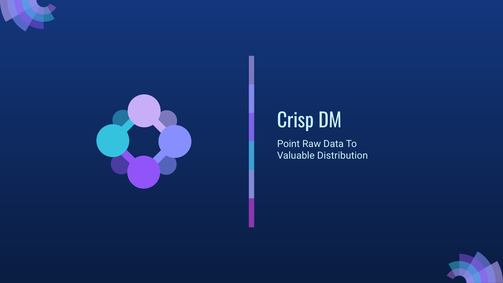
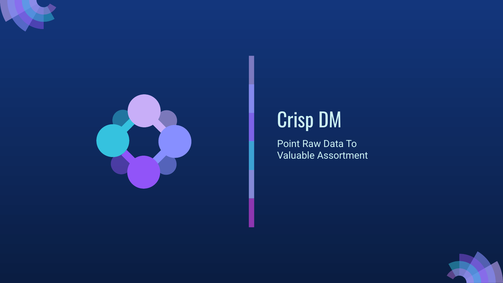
Distribution: Distribution -> Assortment (343, 156)
